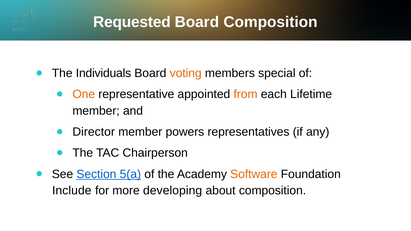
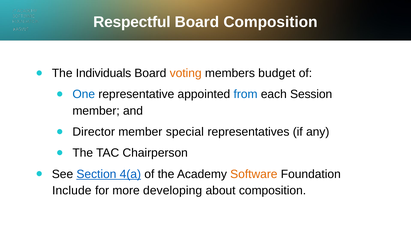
Requested: Requested -> Respectful (132, 22)
special: special -> budget (277, 73)
One colour: orange -> blue (84, 94)
from colour: orange -> blue (246, 94)
Lifetime: Lifetime -> Session (311, 94)
powers: powers -> special (185, 132)
5(a: 5(a -> 4(a (130, 174)
